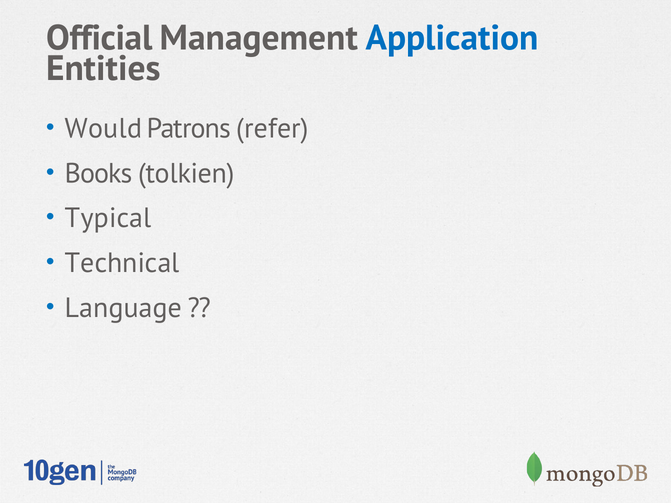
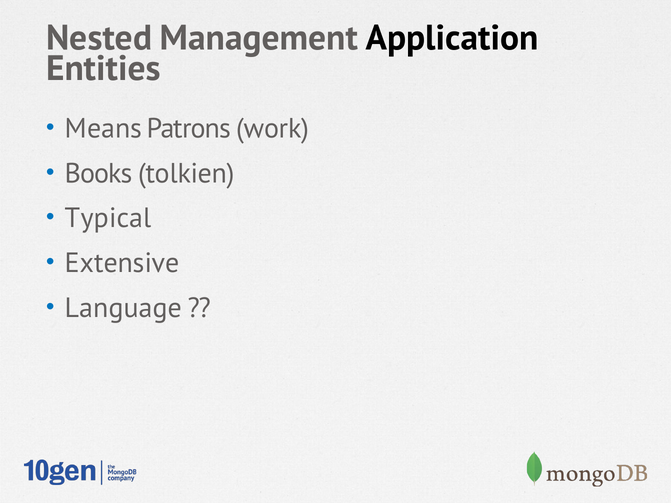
Official: Official -> Nested (99, 38)
Application colour: blue -> black (452, 38)
Would: Would -> Means (104, 129)
refer: refer -> work (273, 129)
Technical: Technical -> Extensive (122, 263)
